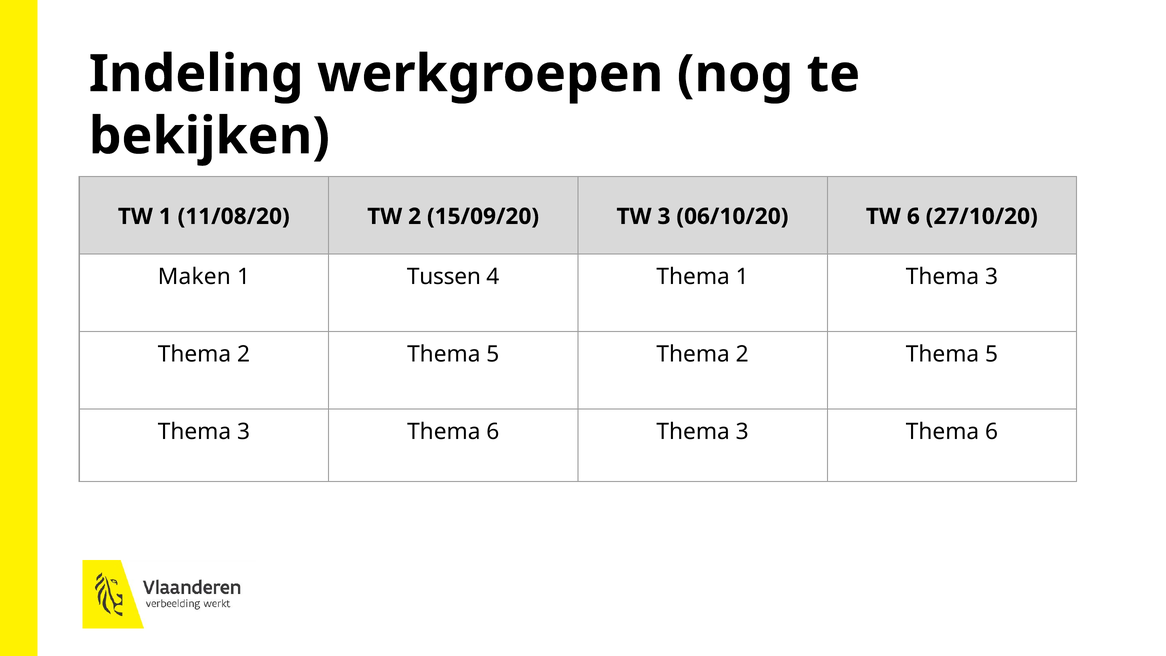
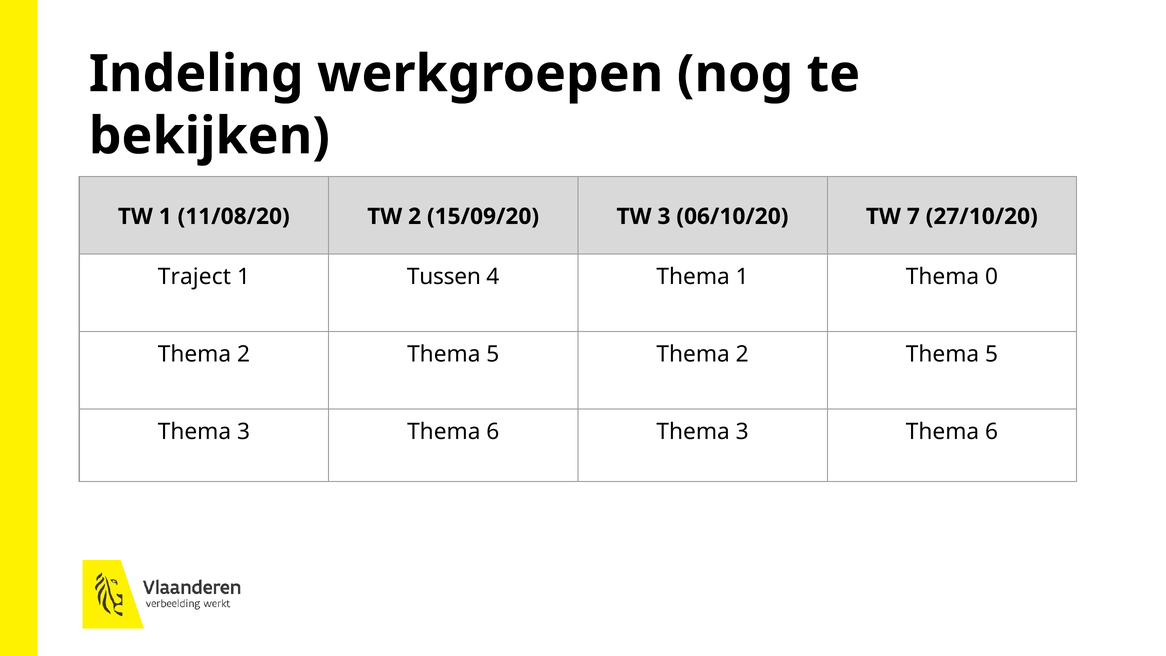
TW 6: 6 -> 7 (913, 216)
Maken: Maken -> Traject (194, 276)
1 Thema 3: 3 -> 0 (992, 276)
